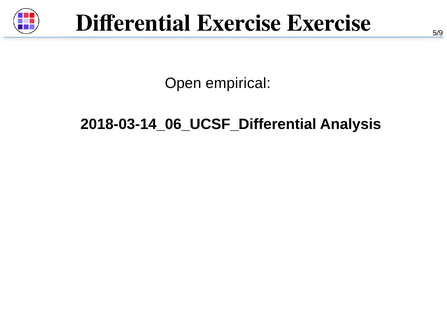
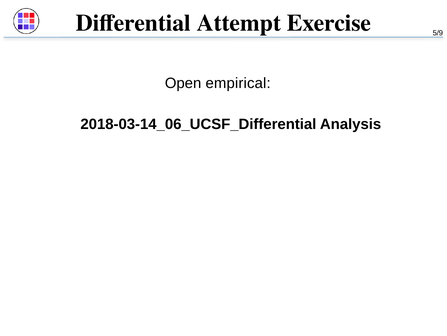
Differential Exercise: Exercise -> Attempt (239, 23)
